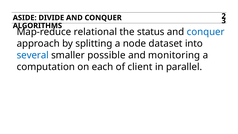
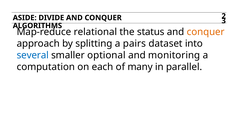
conquer colour: blue -> orange (206, 32)
node: node -> pairs (134, 43)
possible: possible -> optional (106, 55)
client: client -> many (140, 67)
